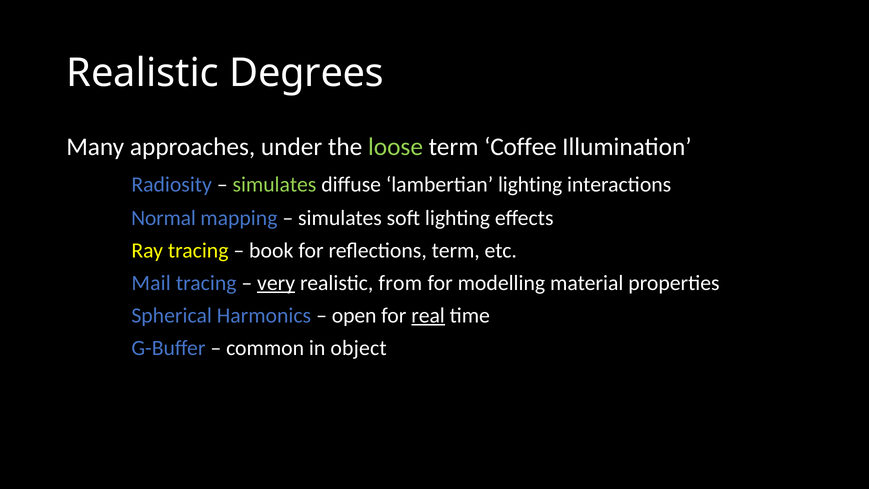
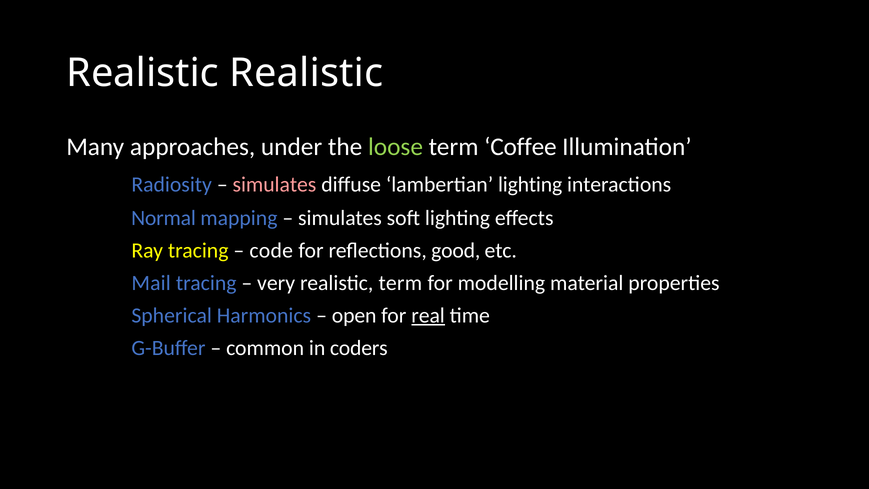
Realistic Degrees: Degrees -> Realistic (306, 73)
simulates colour: light green -> pink (274, 185)
book: book -> code (271, 250)
reflections term: term -> good (456, 250)
very underline: present -> none (276, 283)
realistic from: from -> term (400, 283)
object: object -> coders (359, 348)
